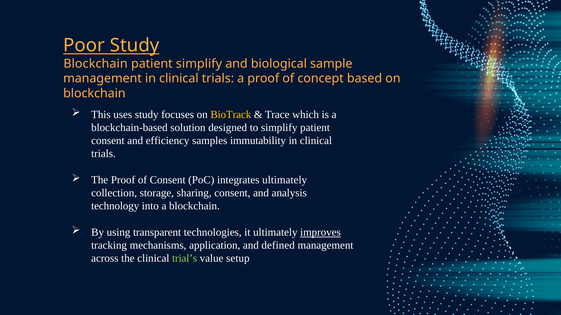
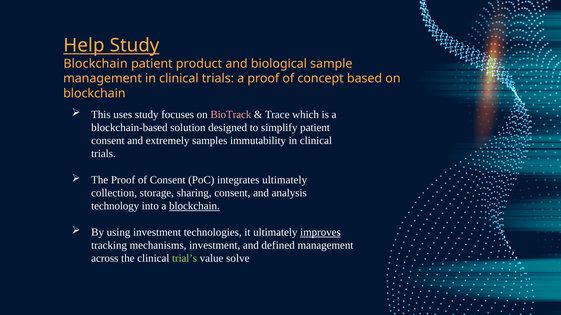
Poor: Poor -> Help (84, 45)
patient simplify: simplify -> product (199, 64)
BioTrack colour: yellow -> pink (231, 115)
efficiency: efficiency -> extremely (168, 141)
blockchain underline: none -> present (194, 206)
using transparent: transparent -> investment (157, 233)
mechanisms application: application -> investment (215, 246)
setup: setup -> solve (238, 259)
